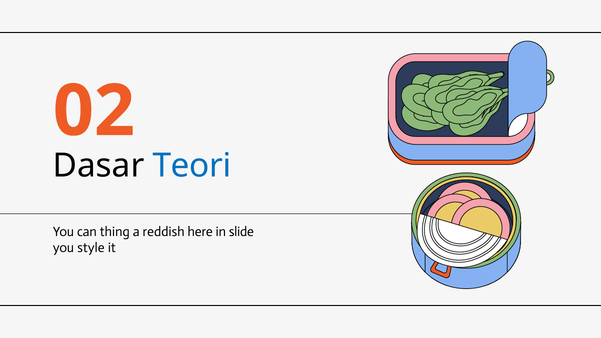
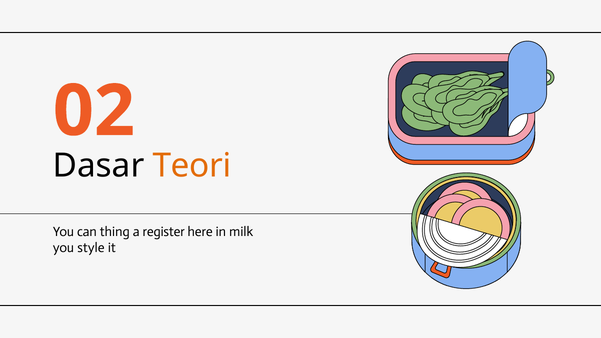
Teori colour: blue -> orange (192, 166)
reddish: reddish -> register (164, 232)
slide: slide -> milk (241, 232)
